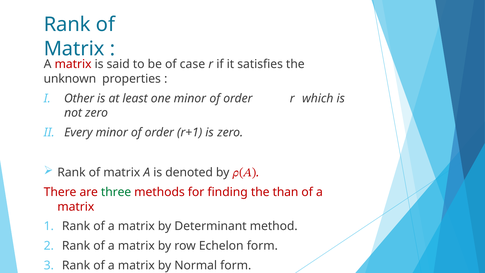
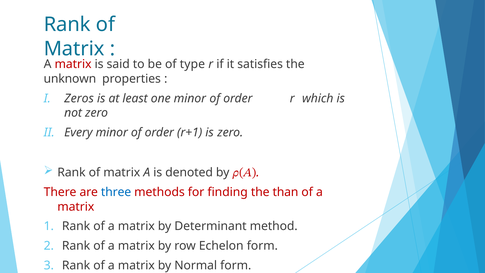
case: case -> type (192, 64)
Other: Other -> Zeros (79, 98)
three colour: green -> blue (116, 192)
